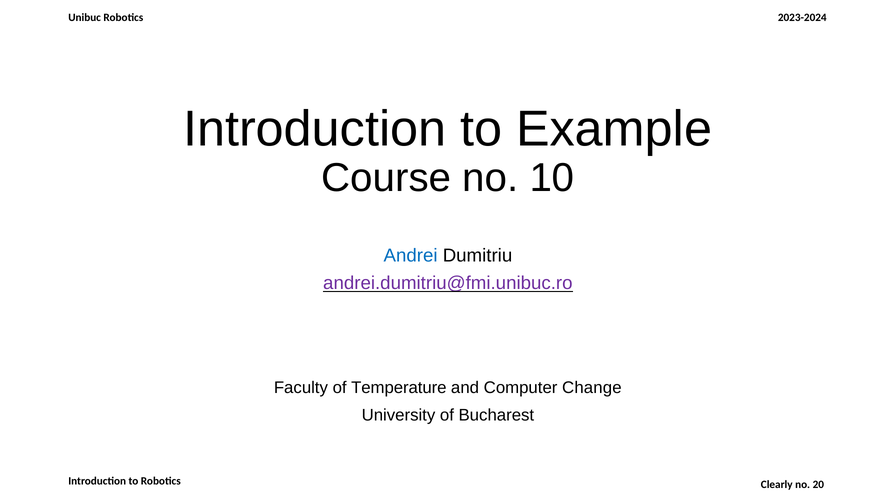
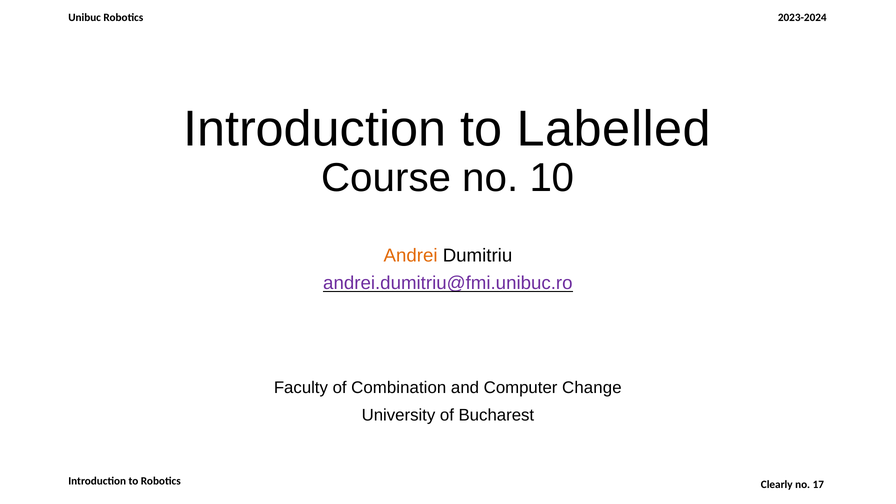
Example: Example -> Labelled (614, 129)
Andrei colour: blue -> orange (411, 256)
Temperature: Temperature -> Combination (399, 388)
20: 20 -> 17 (818, 484)
